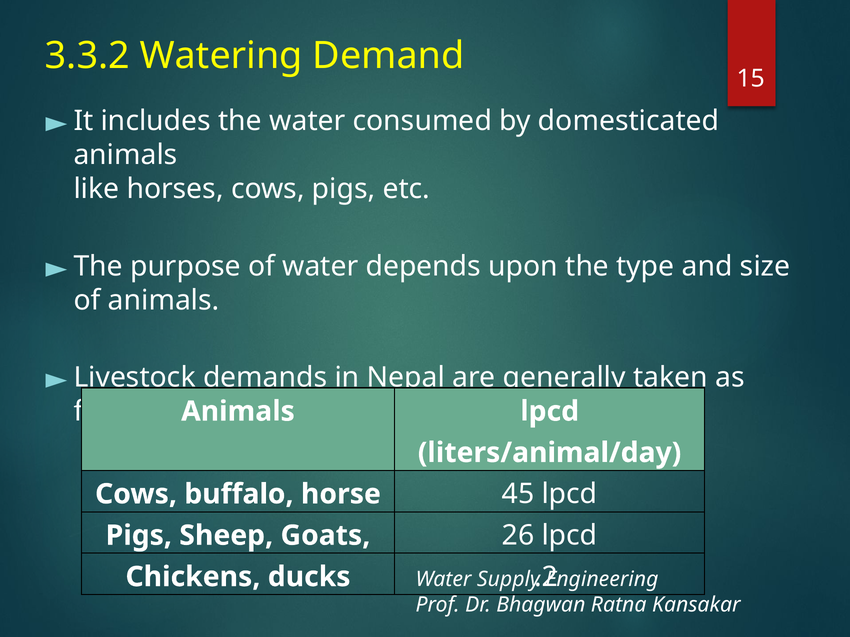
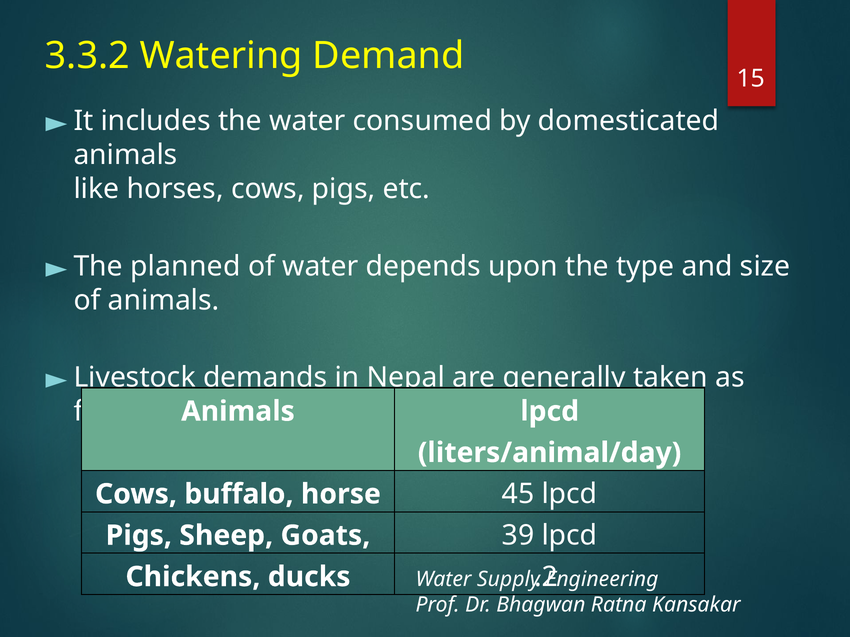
purpose: purpose -> planned (185, 266)
26: 26 -> 39 (518, 536)
